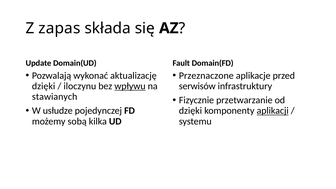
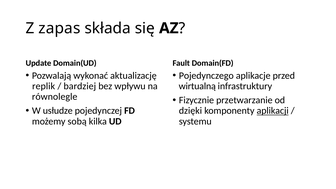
Przeznaczone: Przeznaczone -> Pojedynczego (206, 76)
dzięki: dzięki -> replik (44, 86)
iloczynu: iloczynu -> bardziej (80, 86)
wpływu underline: present -> none (130, 86)
serwisów: serwisów -> wirtualną (197, 86)
stawianych: stawianych -> równolegle (55, 97)
